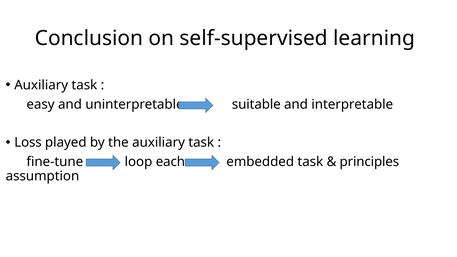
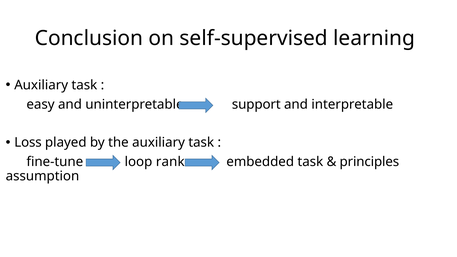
suitable: suitable -> support (256, 104)
each: each -> rank (170, 162)
